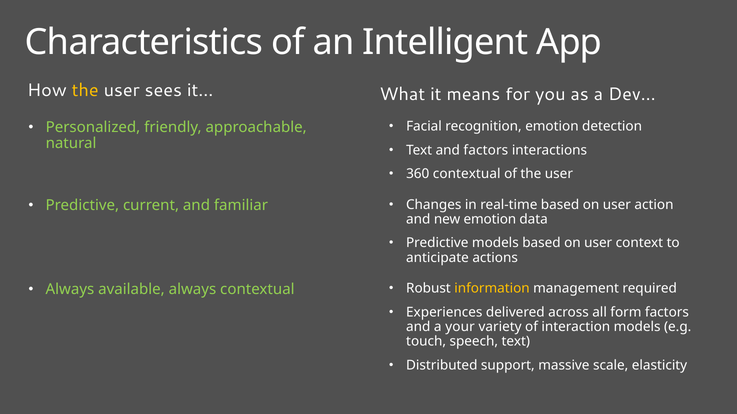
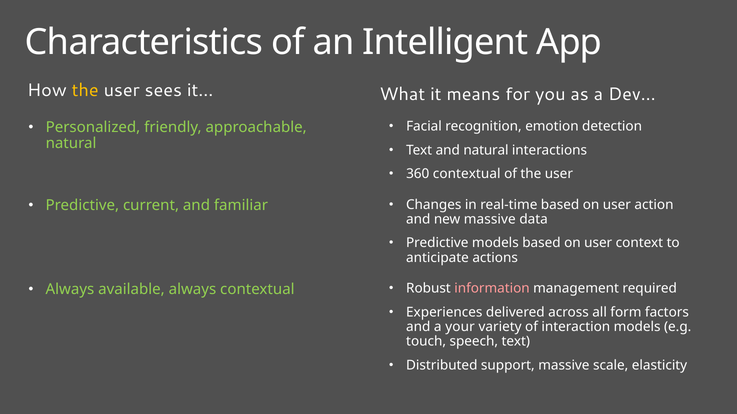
and factors: factors -> natural (486, 150)
new emotion: emotion -> massive (490, 219)
information colour: yellow -> pink (492, 289)
